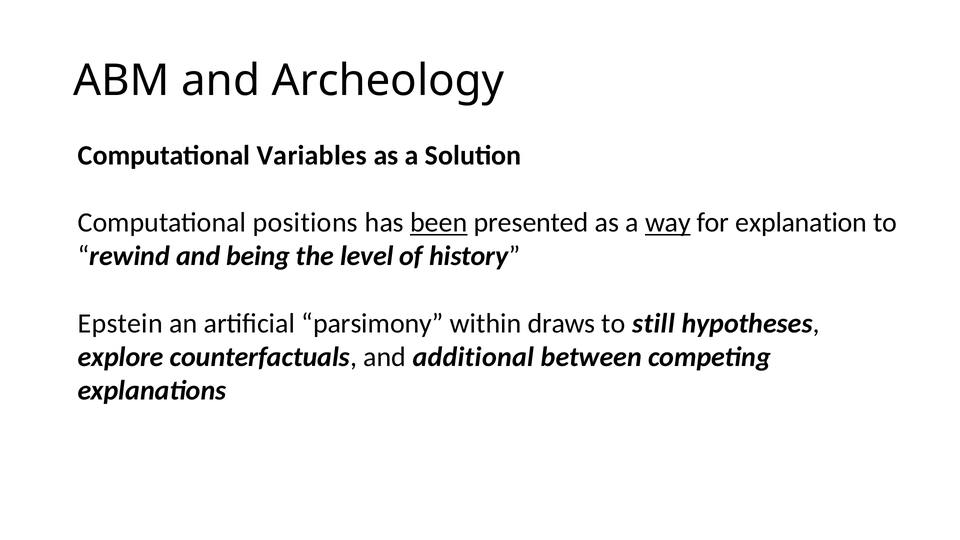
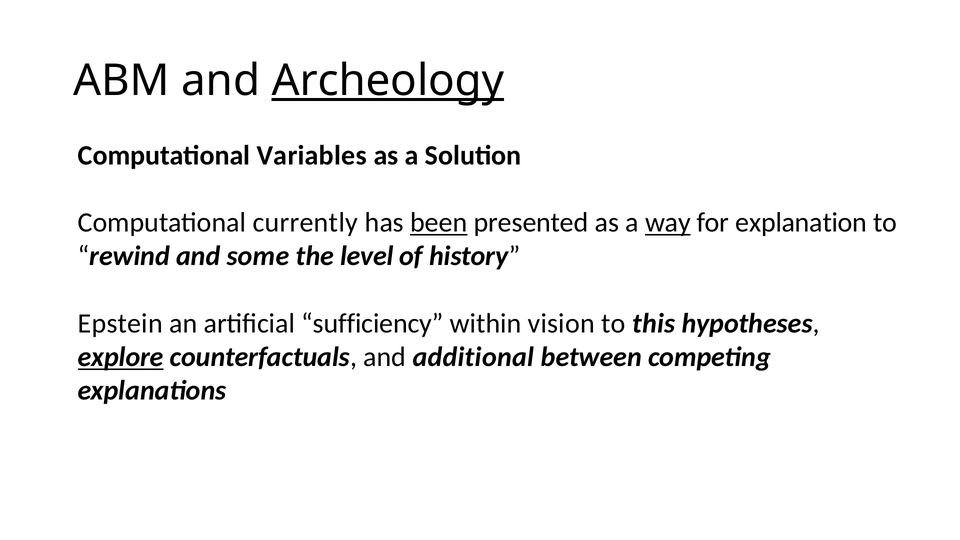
Archeology underline: none -> present (388, 81)
positions: positions -> currently (305, 223)
being: being -> some (258, 256)
parsimony: parsimony -> sufficiency (373, 323)
draws: draws -> vision (561, 323)
still: still -> this (654, 323)
explore underline: none -> present (121, 357)
